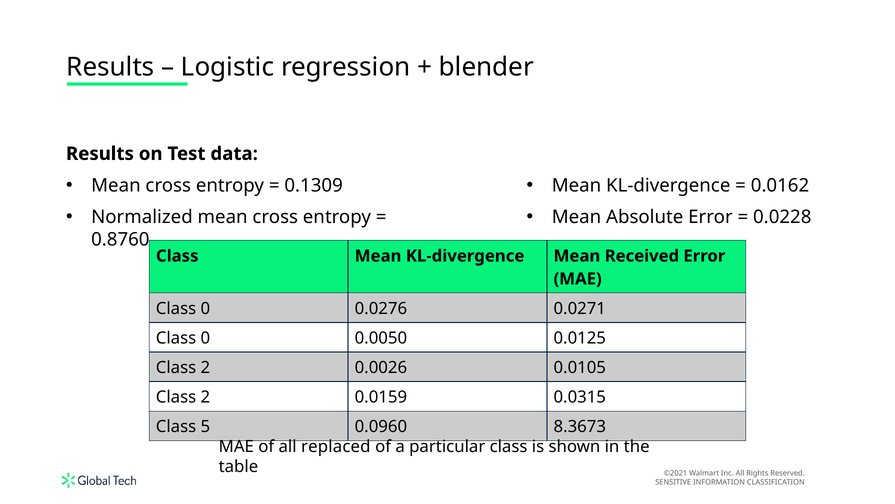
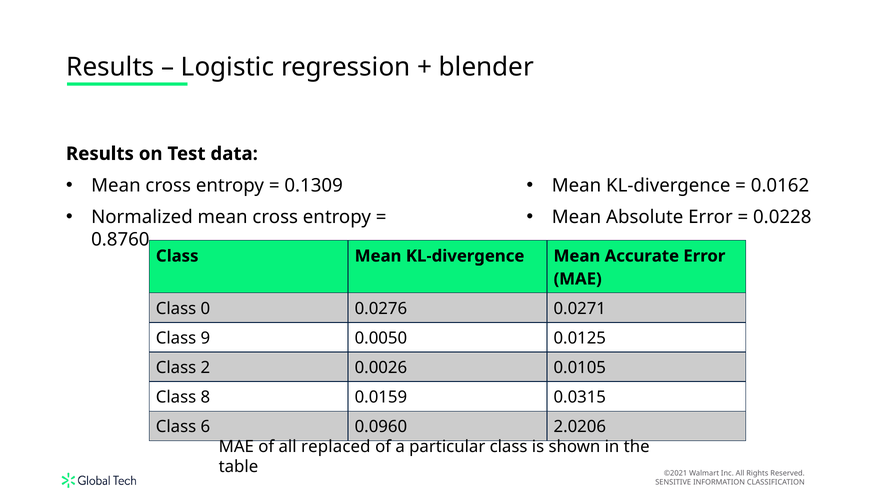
Received: Received -> Accurate (642, 256)
0: 0 -> 9 (205, 338)
2: 2 -> 8 (205, 397)
5: 5 -> 6 (205, 426)
8.3673: 8.3673 -> 2.0206 (580, 426)
